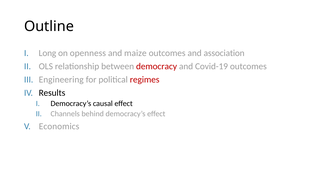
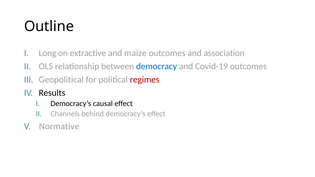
openness: openness -> extractive (88, 53)
democracy colour: red -> blue (157, 66)
Engineering: Engineering -> Geopolitical (61, 80)
Economics: Economics -> Normative (59, 126)
